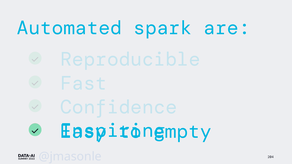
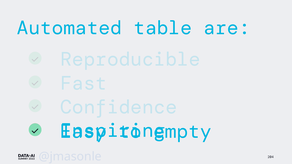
spark: spark -> table (163, 28)
